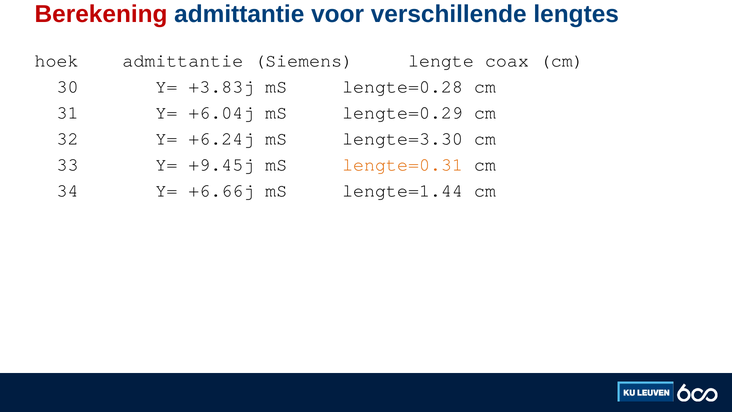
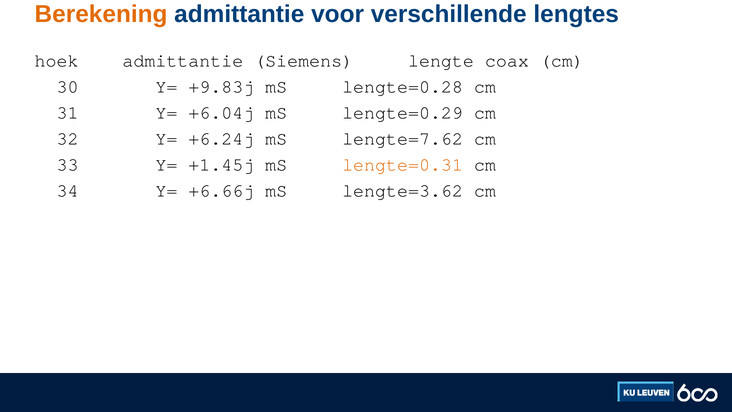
Berekening colour: red -> orange (101, 14)
+3.83j: +3.83j -> +9.83j (221, 87)
lengte=3.30: lengte=3.30 -> lengte=7.62 (403, 139)
+9.45j: +9.45j -> +1.45j (221, 165)
lengte=1.44: lengte=1.44 -> lengte=3.62 (403, 190)
